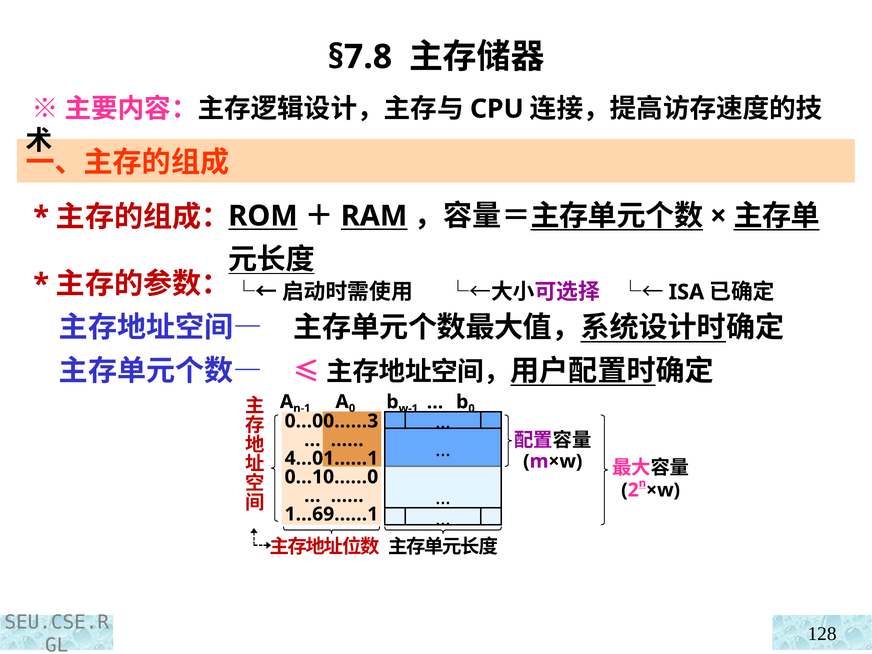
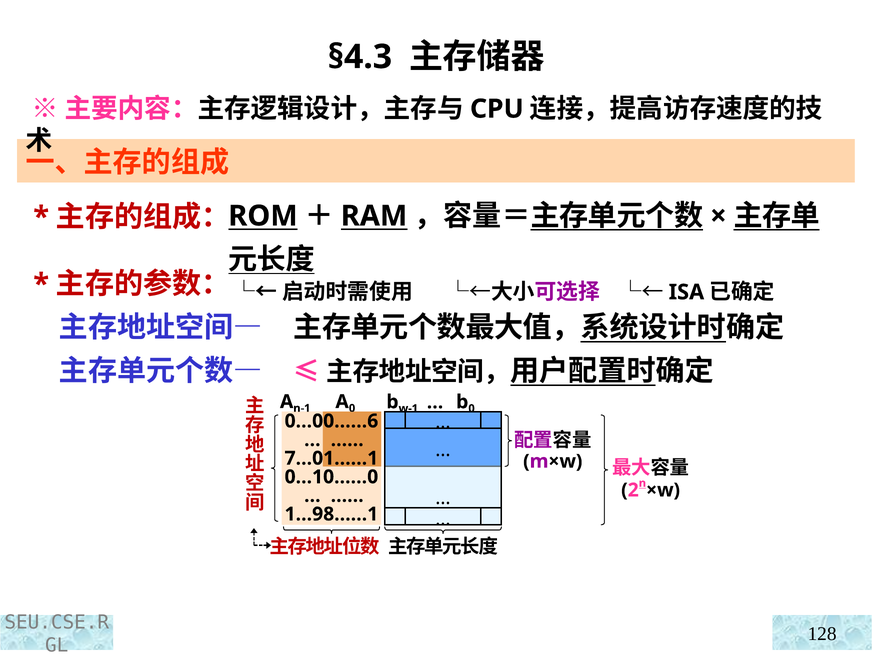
§7.8: §7.8 -> §4.3 (360, 57)
0…00……3: 0…00……3 -> 0…00……6 (331, 421)
4…01……1: 4…01……1 -> 7…01……1 (331, 458)
1…69……1: 1…69……1 -> 1…98……1 (331, 514)
